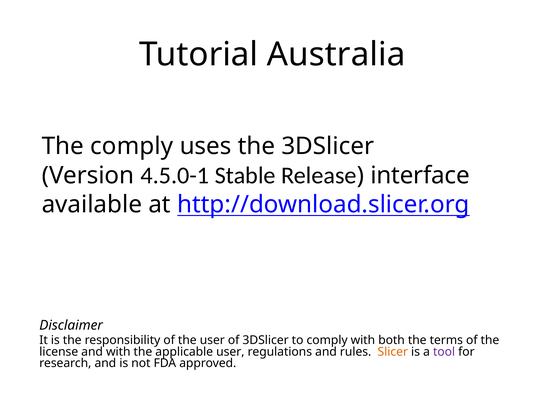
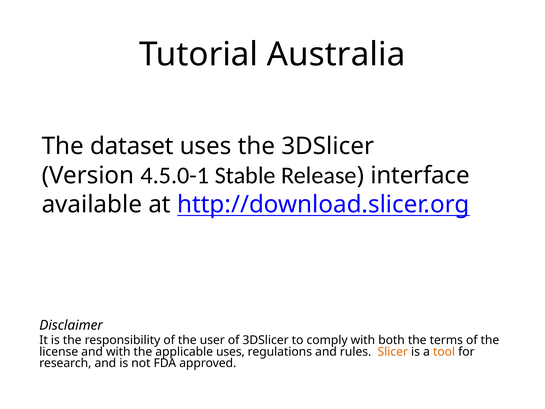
The comply: comply -> dataset (132, 146)
applicable user: user -> uses (230, 351)
tool colour: purple -> orange (444, 351)
